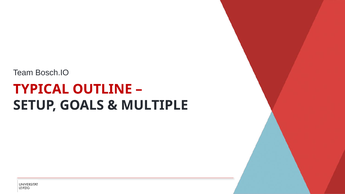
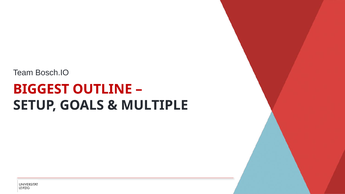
TYPICAL: TYPICAL -> BIGGEST (41, 89)
